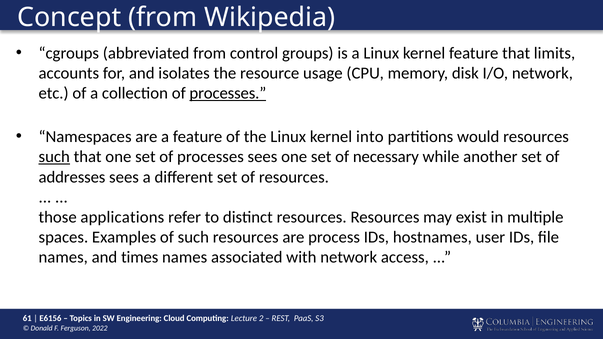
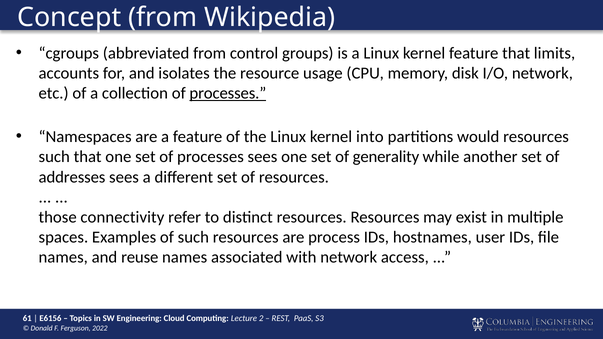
such underline: present -> none (54, 157)
necessary: necessary -> generality (386, 157)
applications: applications -> connectivity (122, 217)
times: times -> reuse (140, 258)
